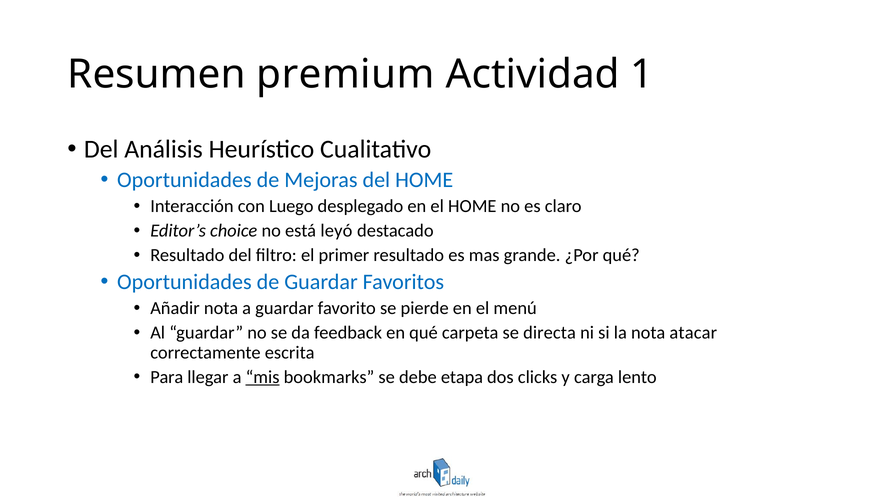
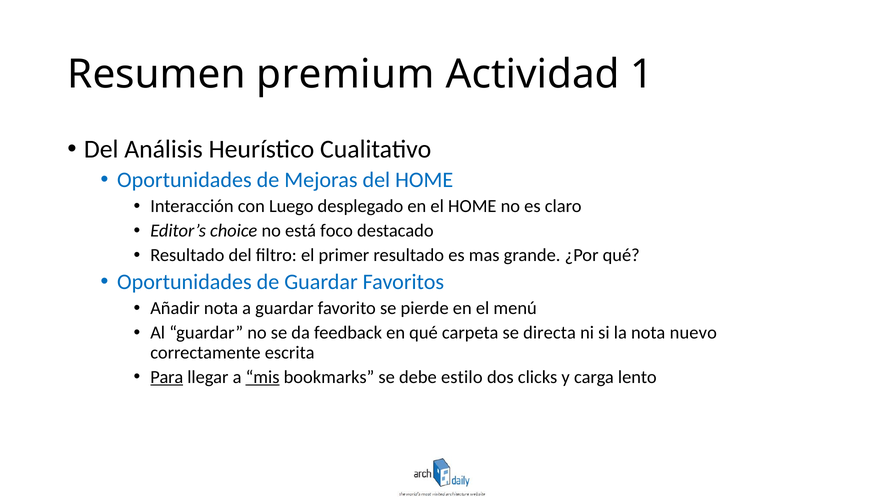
leyó: leyó -> foco (337, 231)
atacar: atacar -> nuevo (693, 333)
Para underline: none -> present (167, 377)
etapa: etapa -> estilo (462, 377)
